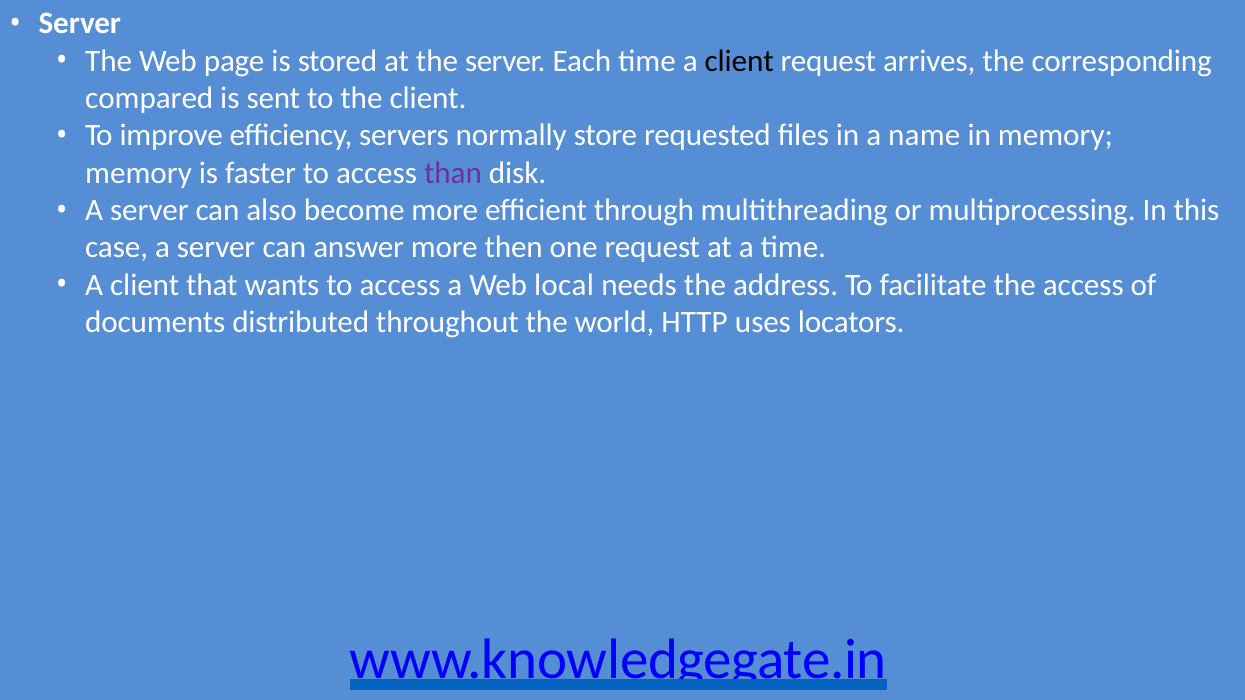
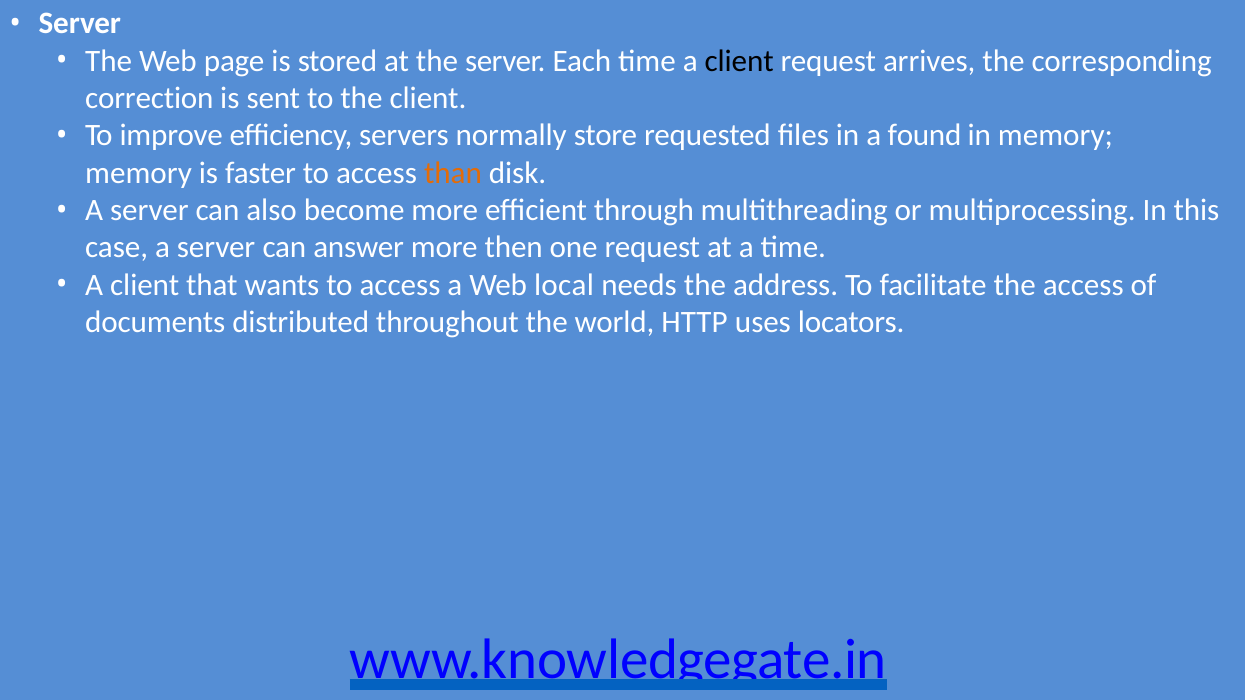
compared: compared -> correction (149, 98)
name: name -> found (925, 136)
than colour: purple -> orange (453, 173)
